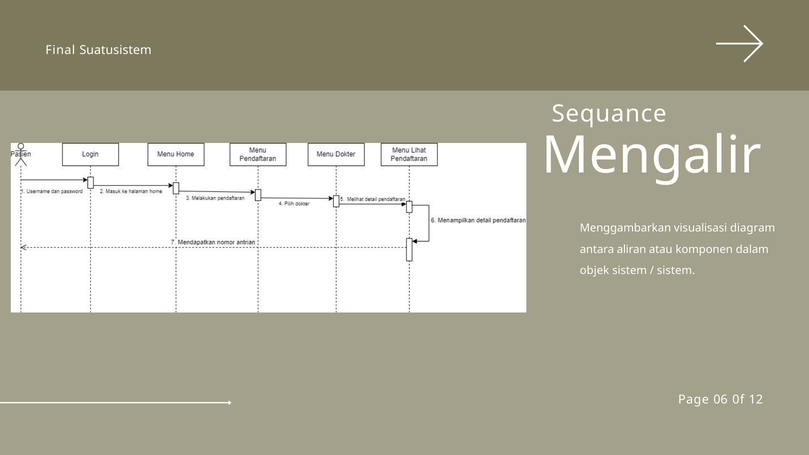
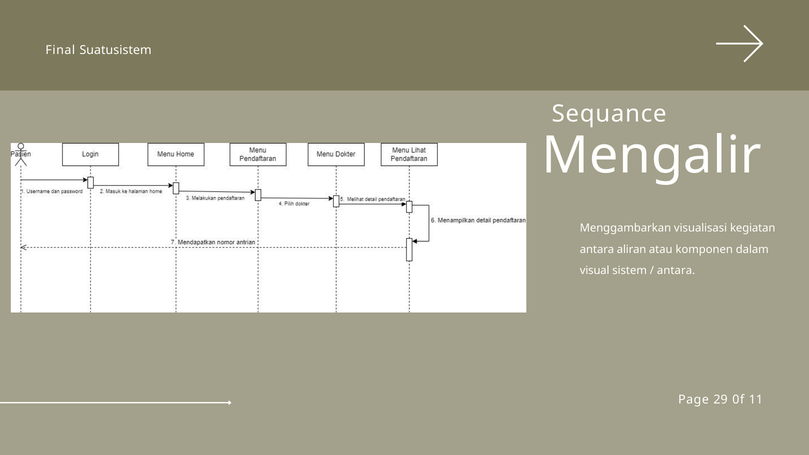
diagram: diagram -> kegiatan (753, 228)
objek: objek -> visual (595, 271)
sistem: sistem -> antara (676, 271)
06: 06 -> 29 (721, 399)
12: 12 -> 11 (756, 399)
